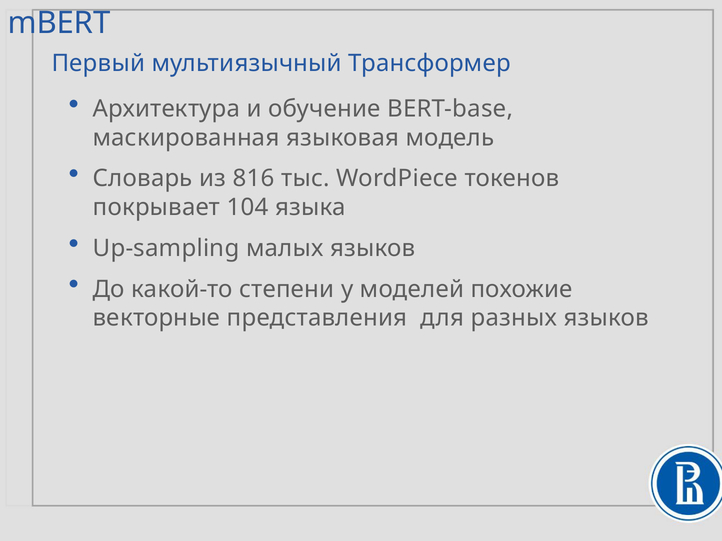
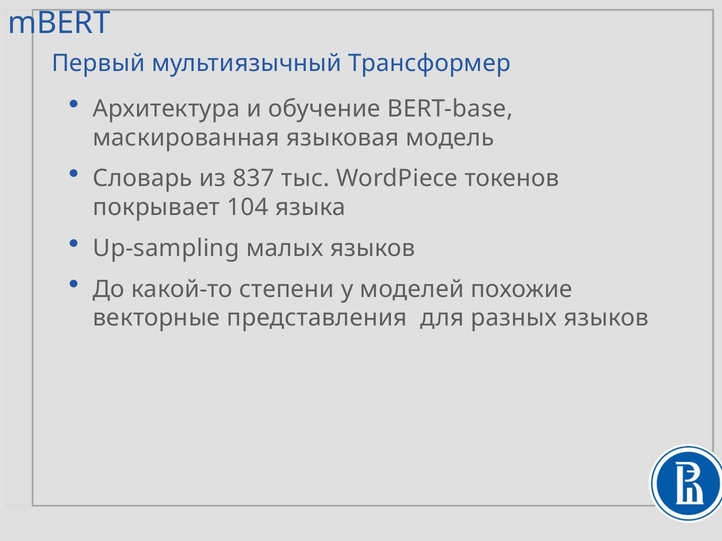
816: 816 -> 837 (254, 179)
